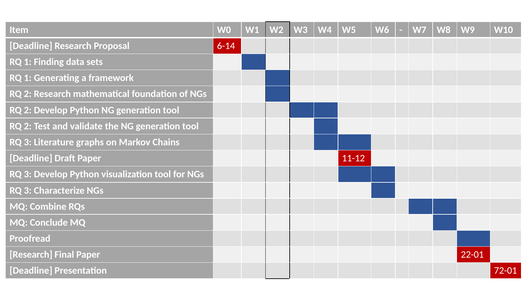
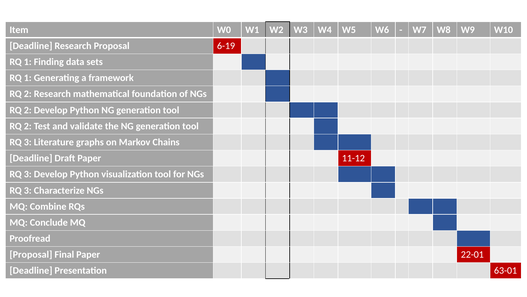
6-14: 6-14 -> 6-19 (226, 46)
Research: Research -> Proposal (31, 254)
72-01: 72-01 -> 63-01 (506, 270)
